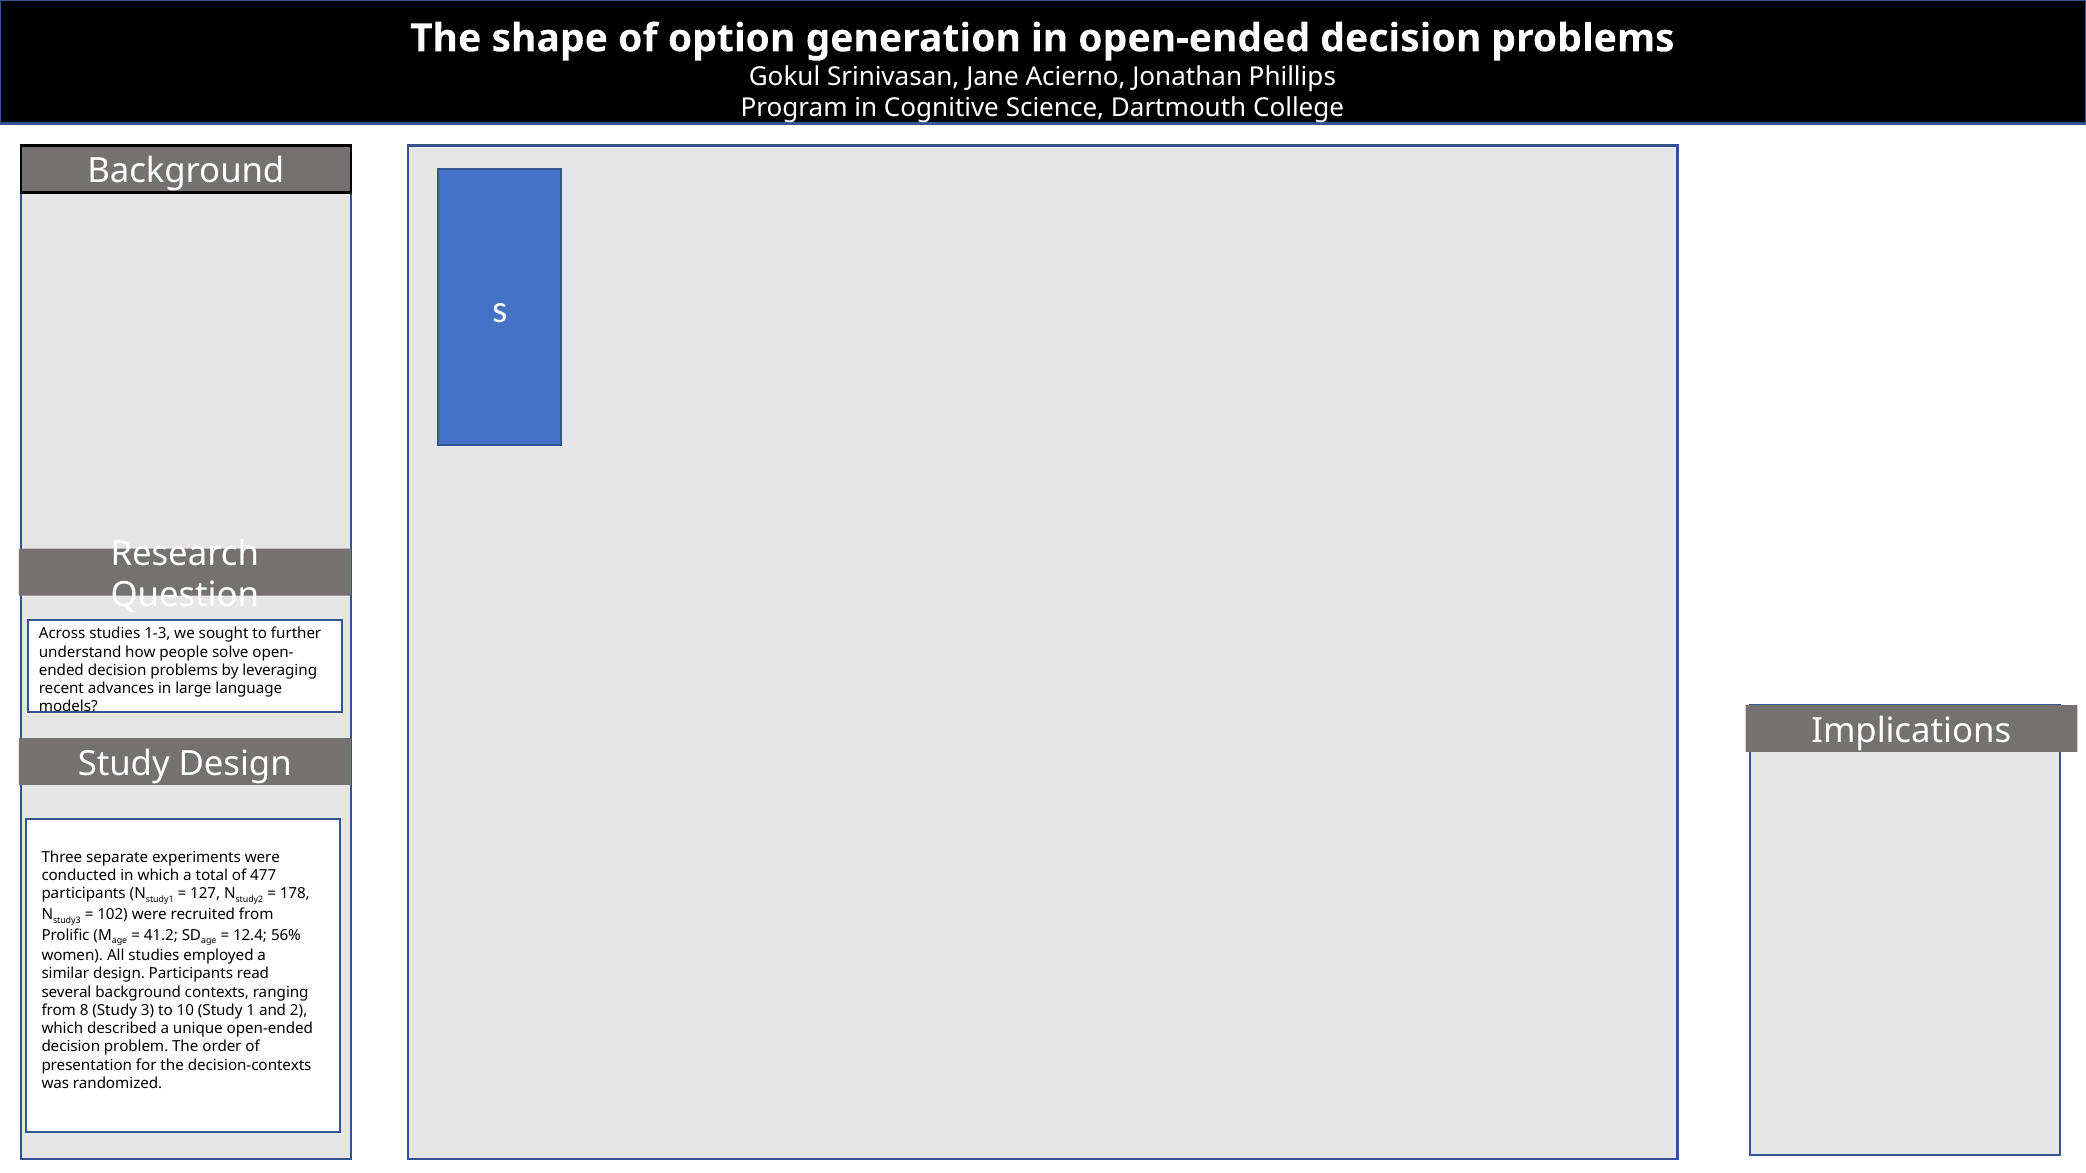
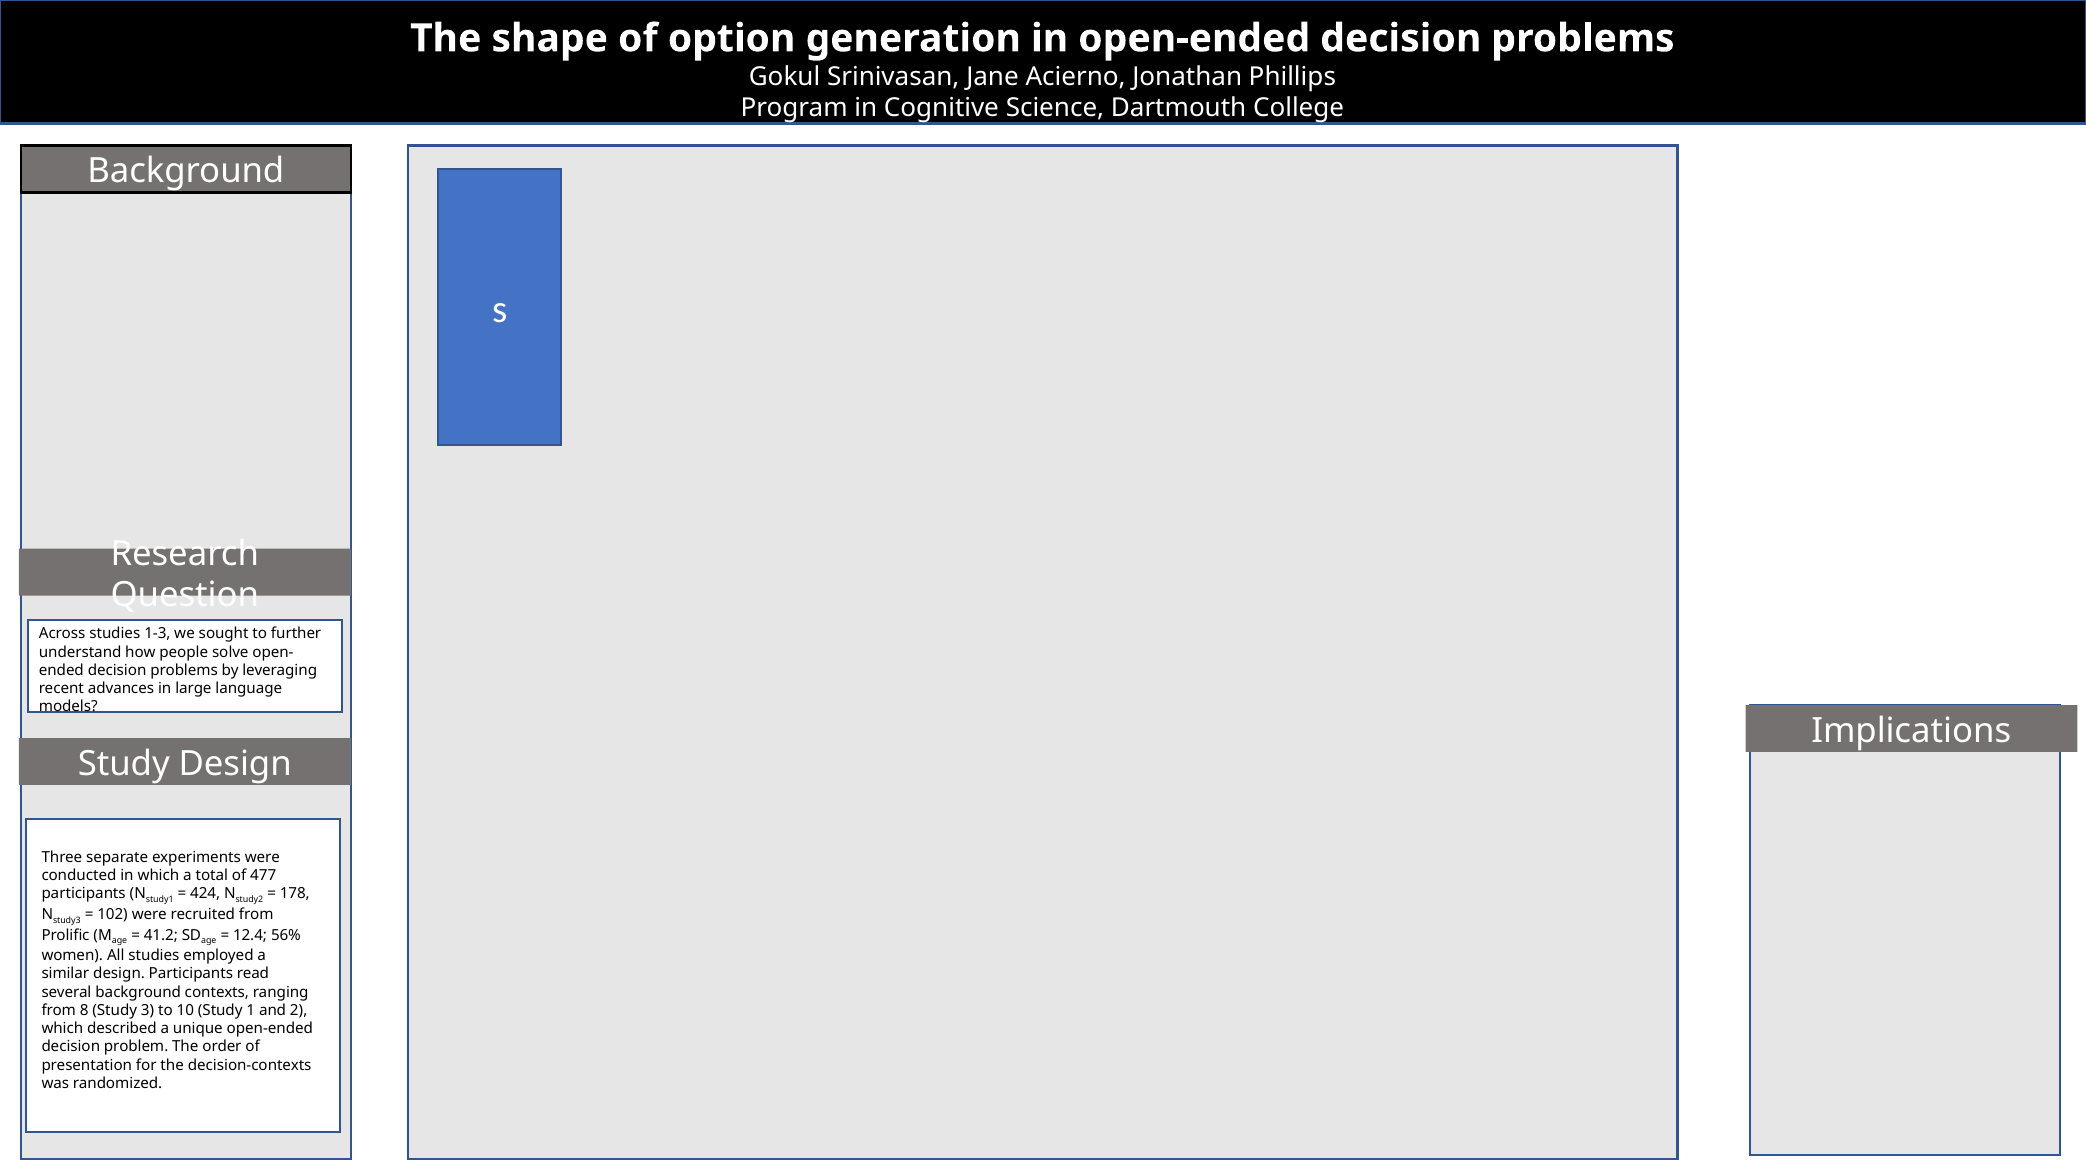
127: 127 -> 424 (205, 894)
